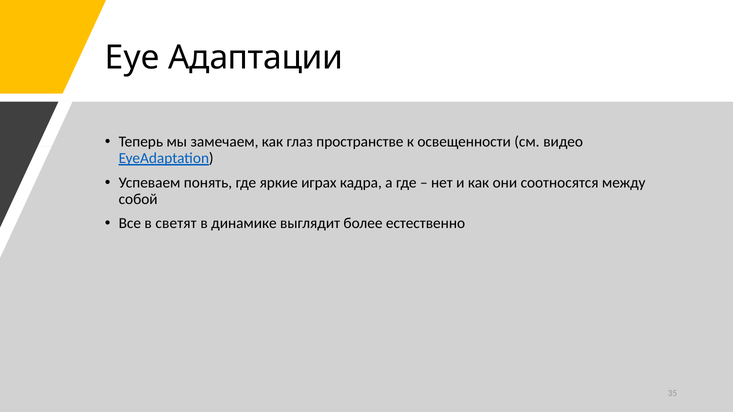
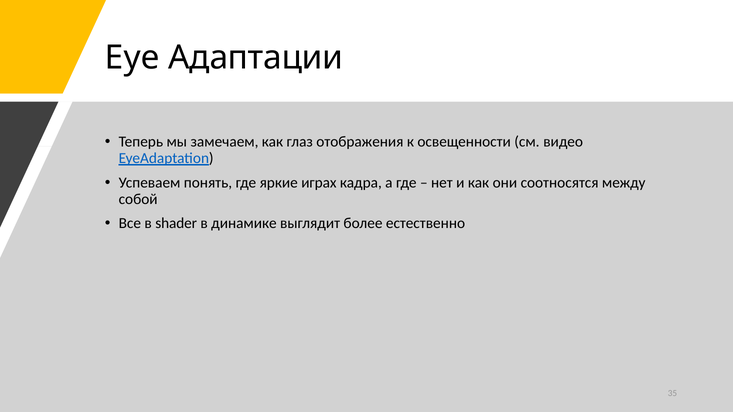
пространстве: пространстве -> отображения (360, 142)
светят: светят -> shader (176, 223)
